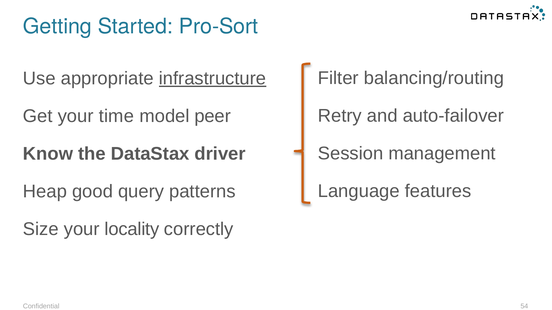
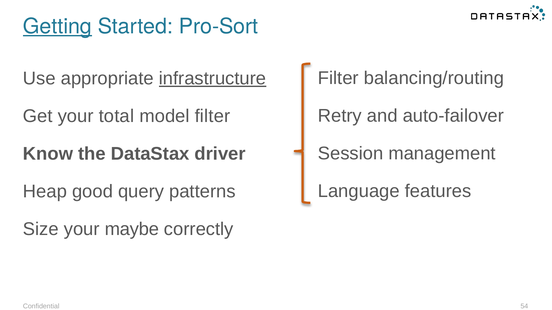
Getting underline: none -> present (57, 26)
time: time -> total (116, 116)
model peer: peer -> filter (213, 116)
locality: locality -> maybe (132, 229)
